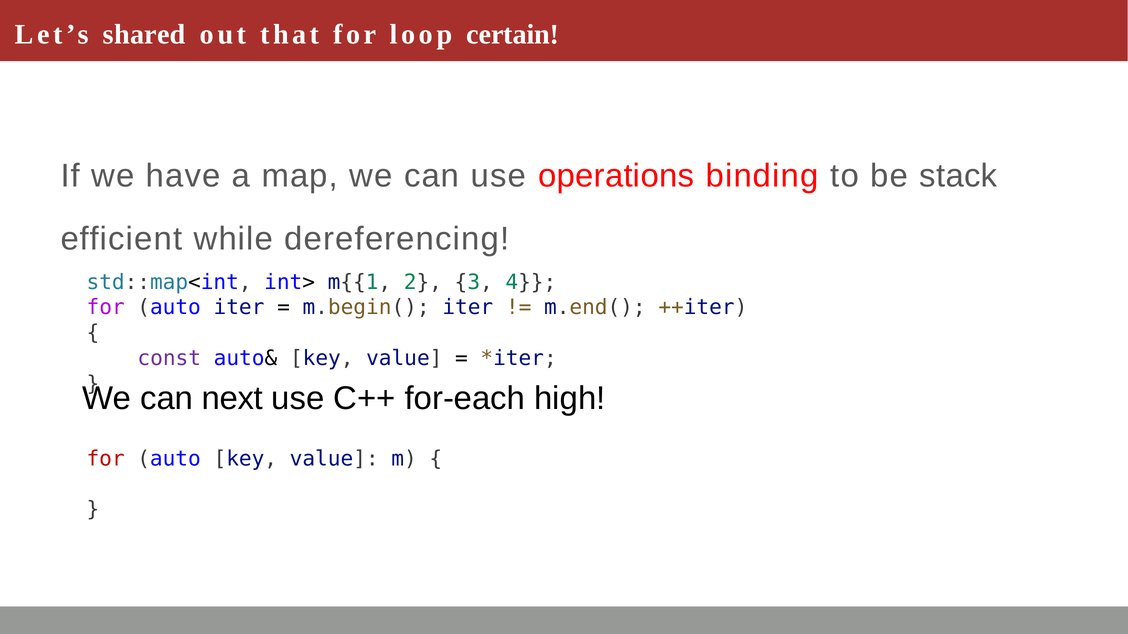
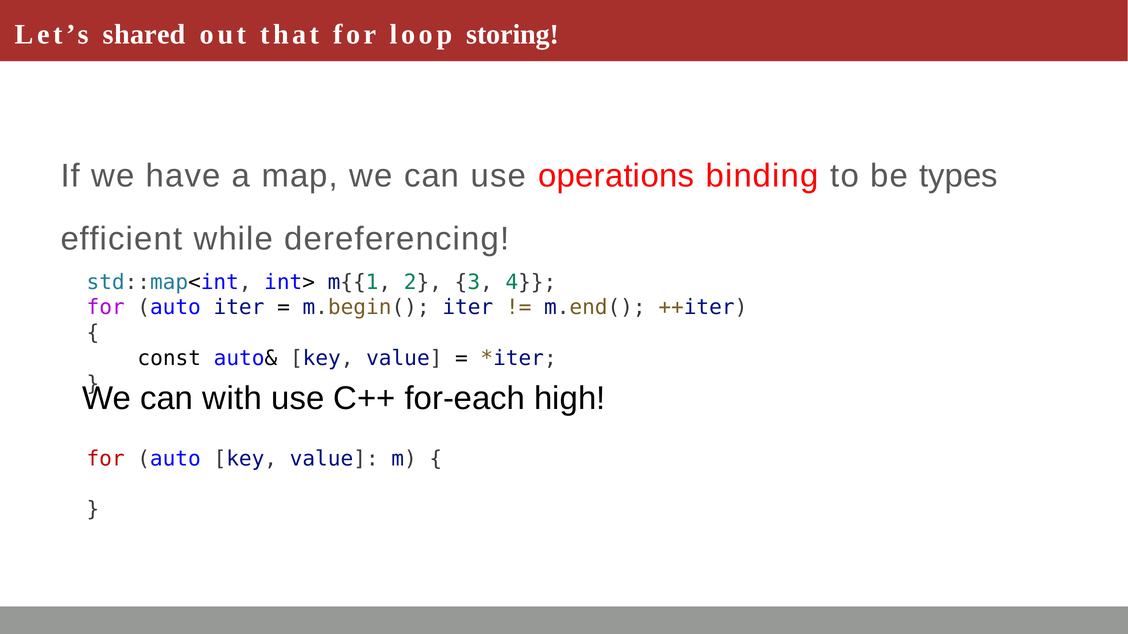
certain: certain -> storing (513, 35)
stack: stack -> types (959, 176)
const colour: purple -> black (169, 358)
next: next -> with (232, 399)
